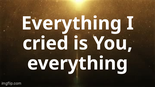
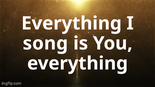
cried: cried -> song (45, 43)
